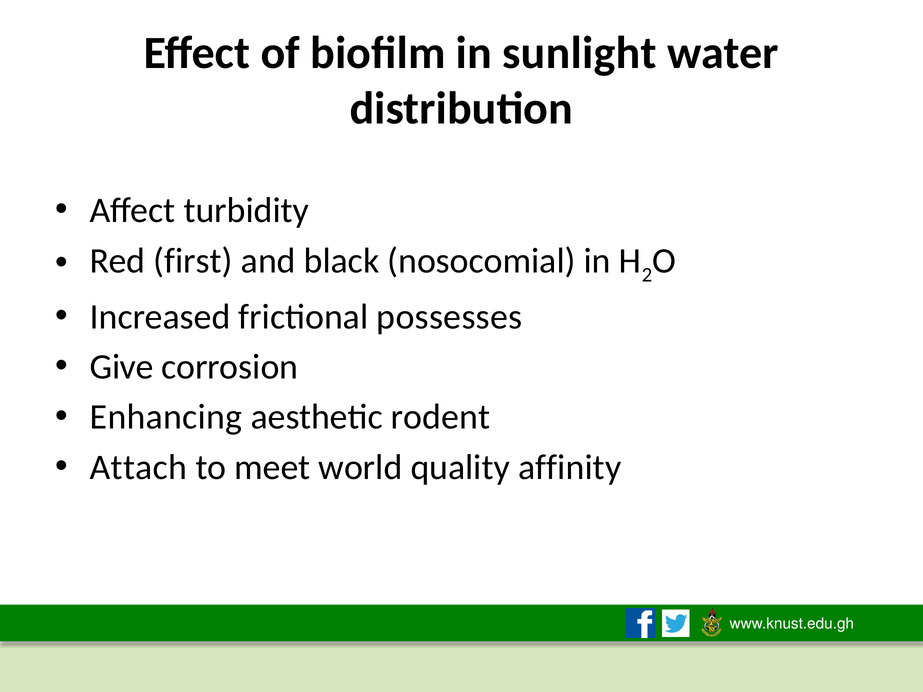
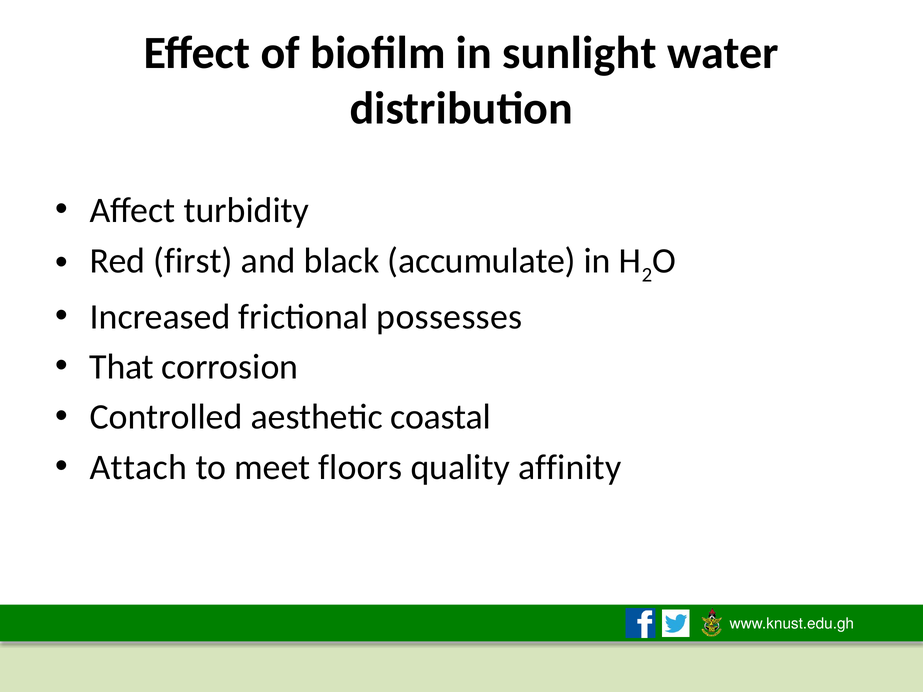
nosocomial: nosocomial -> accumulate (482, 261)
Give: Give -> That (122, 367)
Enhancing: Enhancing -> Controlled (166, 417)
rodent: rodent -> coastal (441, 417)
world: world -> floors (360, 467)
